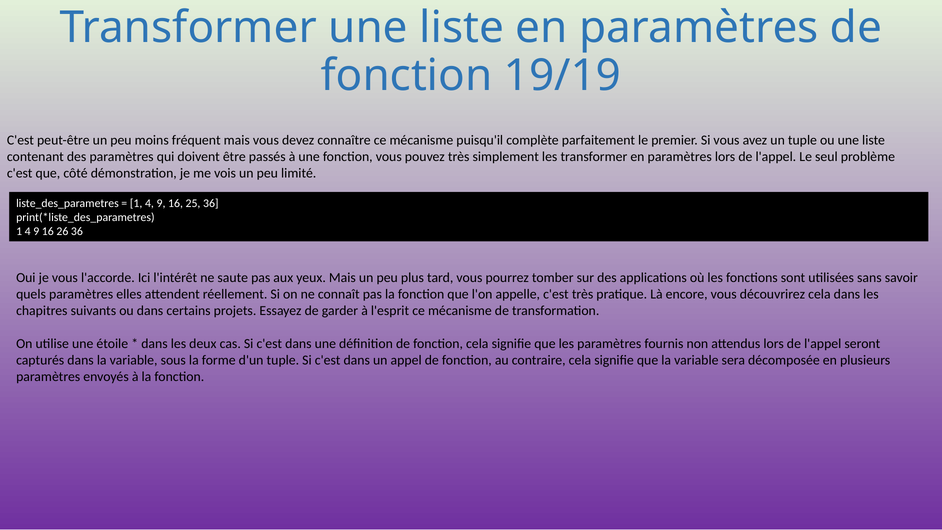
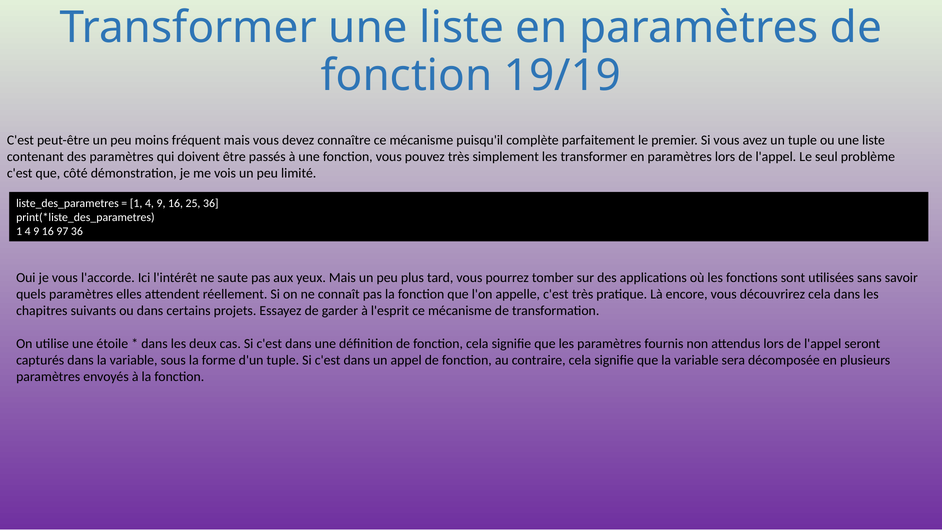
26: 26 -> 97 (62, 232)
